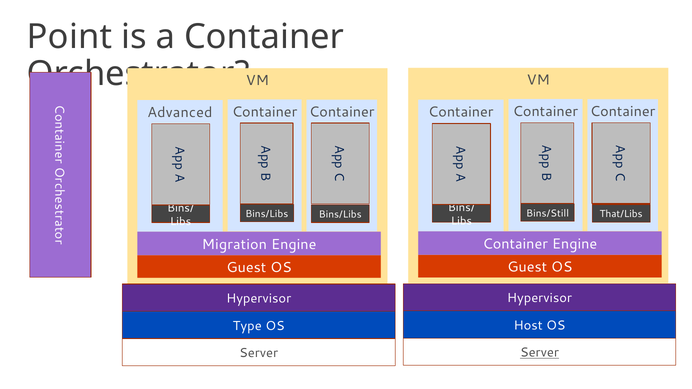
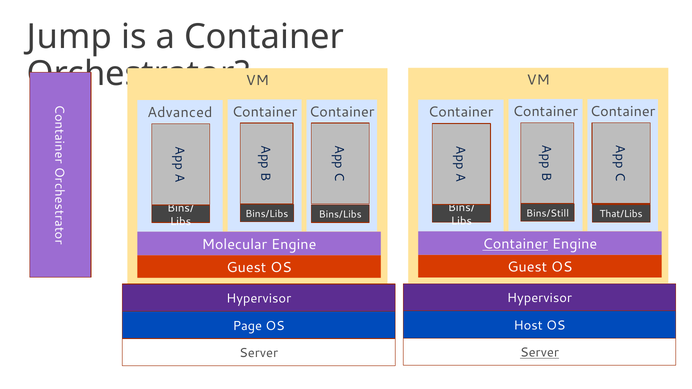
Point: Point -> Jump (69, 37)
Container underline: none -> present (515, 244)
Migration: Migration -> Molecular (234, 245)
Type: Type -> Page (247, 326)
